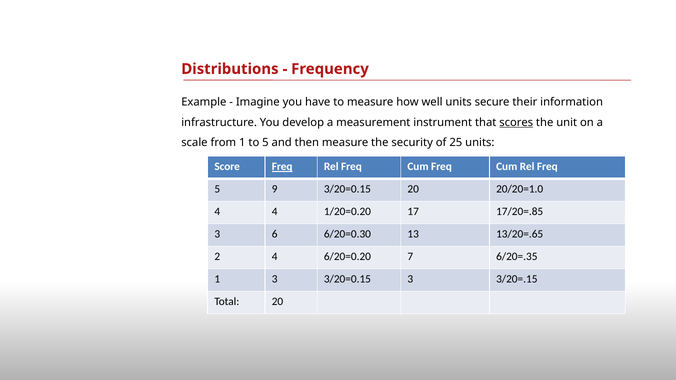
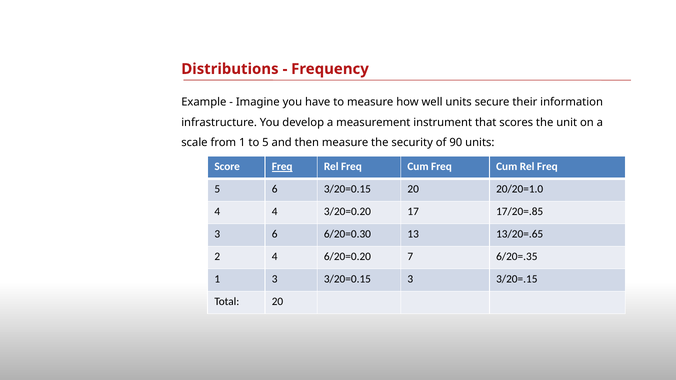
scores underline: present -> none (516, 122)
25: 25 -> 90 (456, 143)
5 9: 9 -> 6 (275, 189)
1/20=0.20: 1/20=0.20 -> 3/20=0.20 (347, 212)
